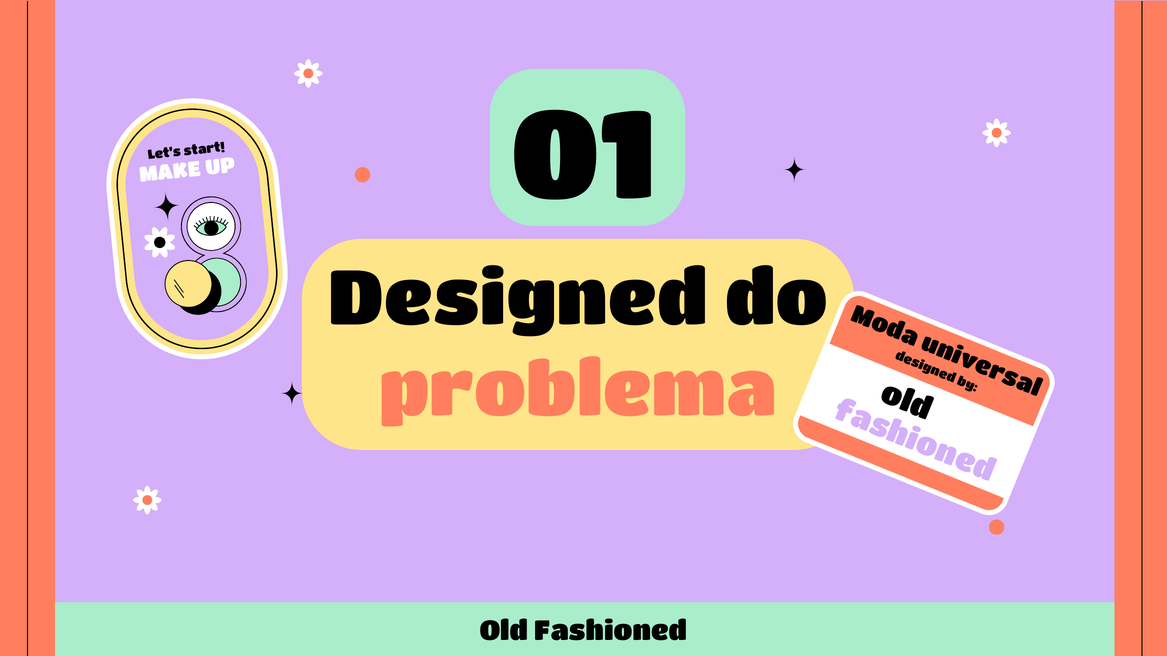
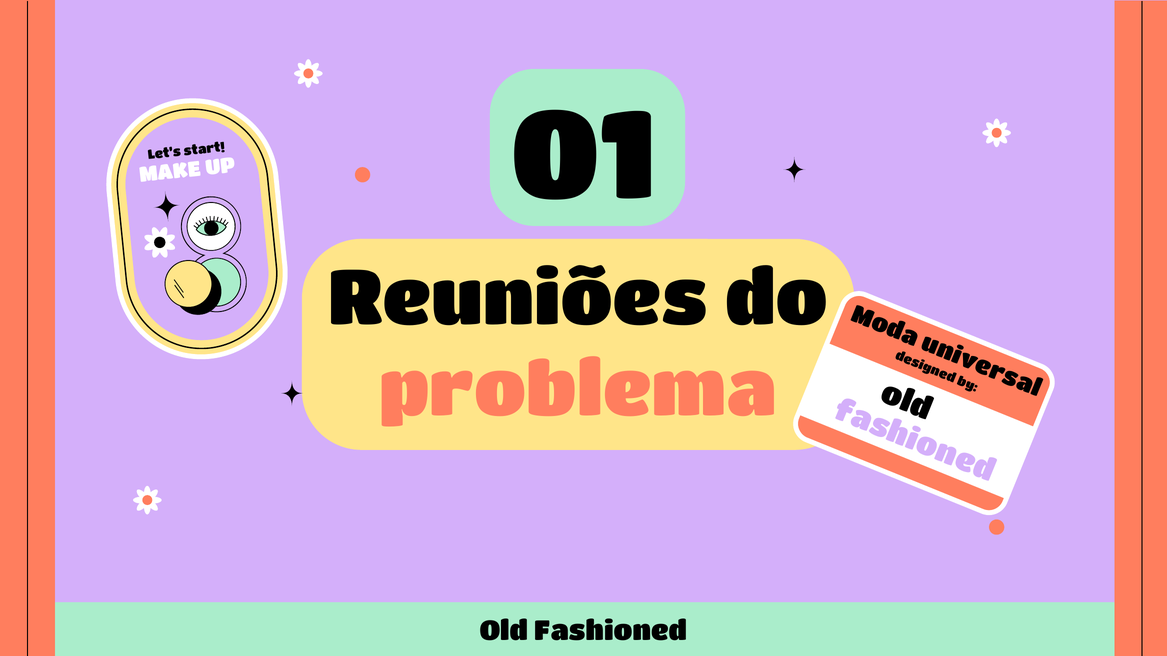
Designed: Designed -> Reuniões (518, 300)
